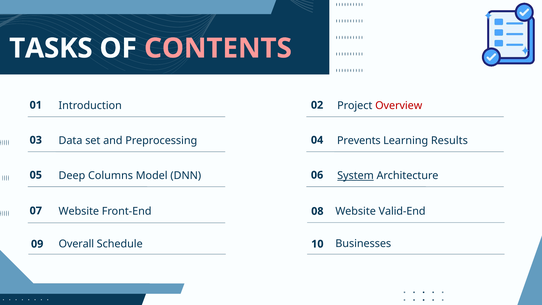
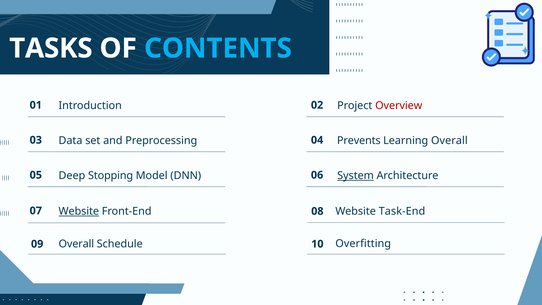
CONTENTS colour: pink -> light blue (218, 48)
Learning Results: Results -> Overall (449, 141)
Columns: Columns -> Stopping (111, 176)
Valid-End: Valid-End -> Task-End (402, 211)
Website underline: none -> present (79, 211)
Businesses: Businesses -> Overfitting (363, 244)
